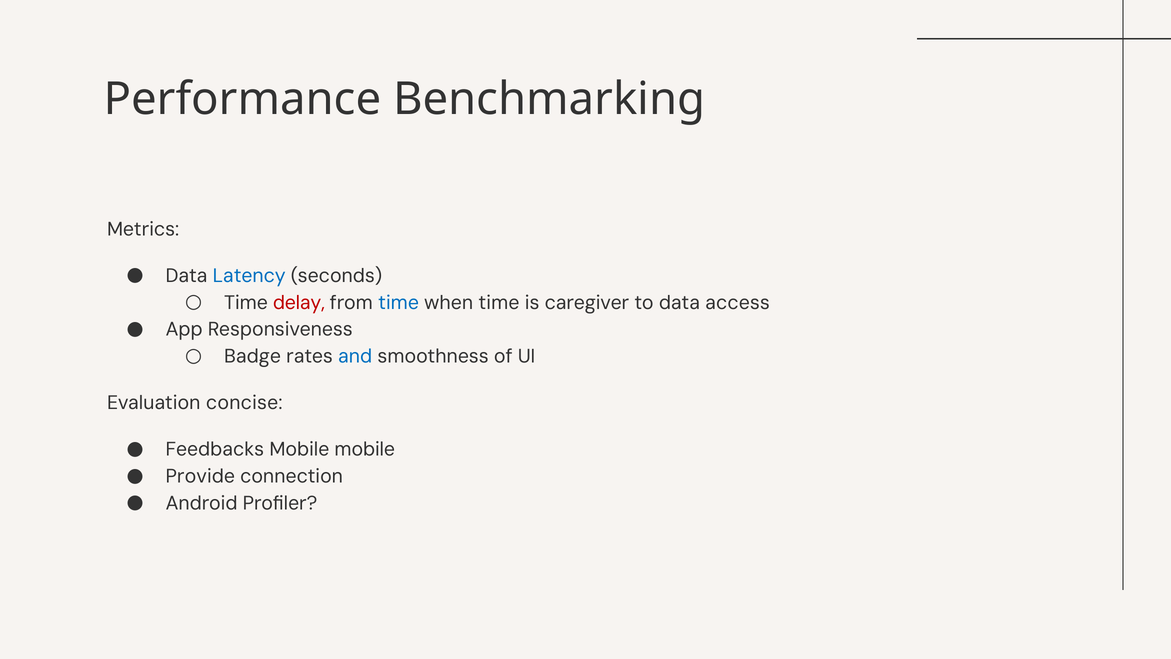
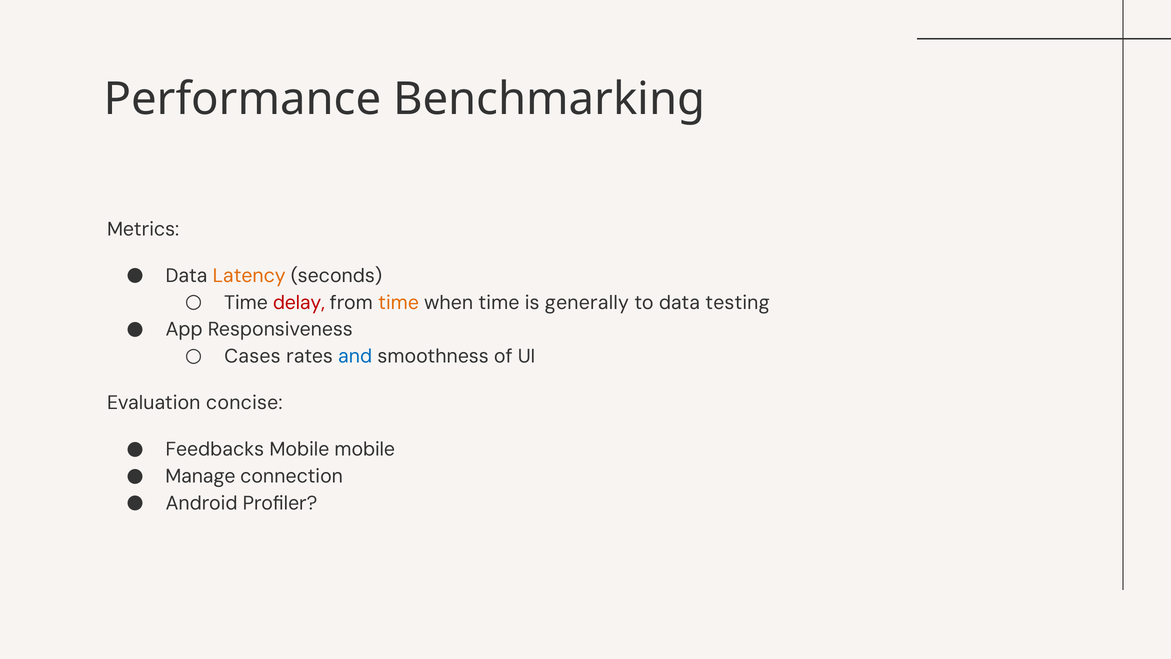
Latency colour: blue -> orange (249, 276)
time colour: blue -> orange (399, 302)
caregiver: caregiver -> generally (587, 302)
access: access -> testing (738, 302)
Badge: Badge -> Cases (252, 356)
Provide: Provide -> Manage (200, 476)
